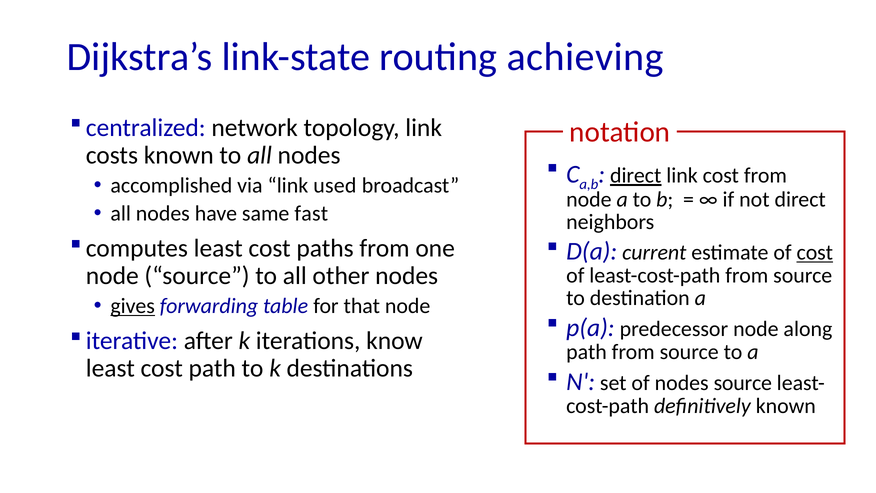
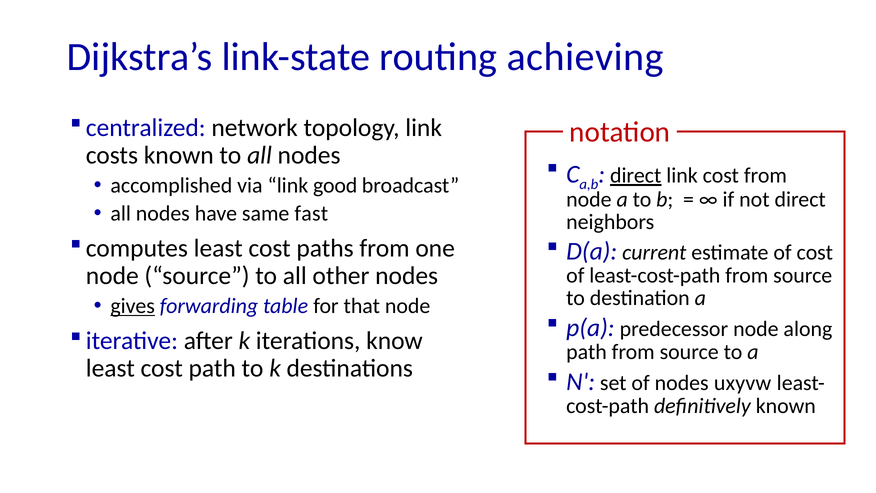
used: used -> good (335, 185)
cost underline: present -> none (815, 252)
nodes source: source -> uxyvw (743, 383)
